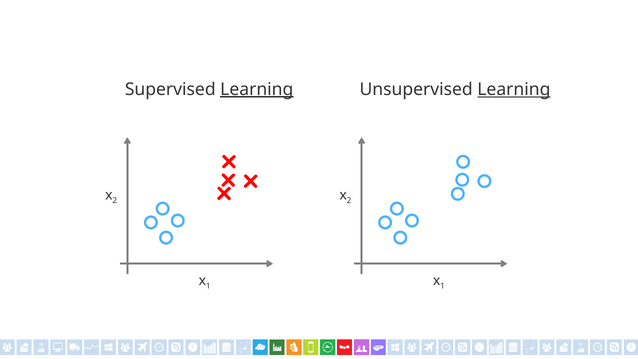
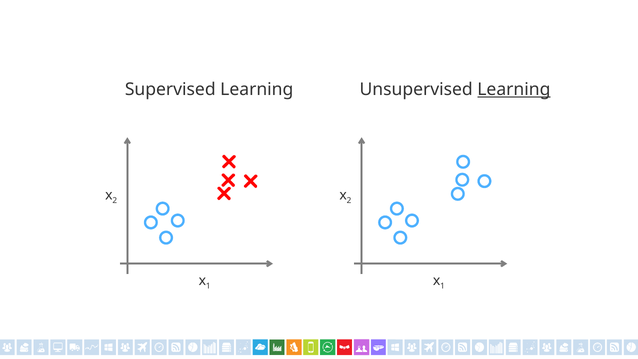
Learning underline: present -> none (257, 89)
